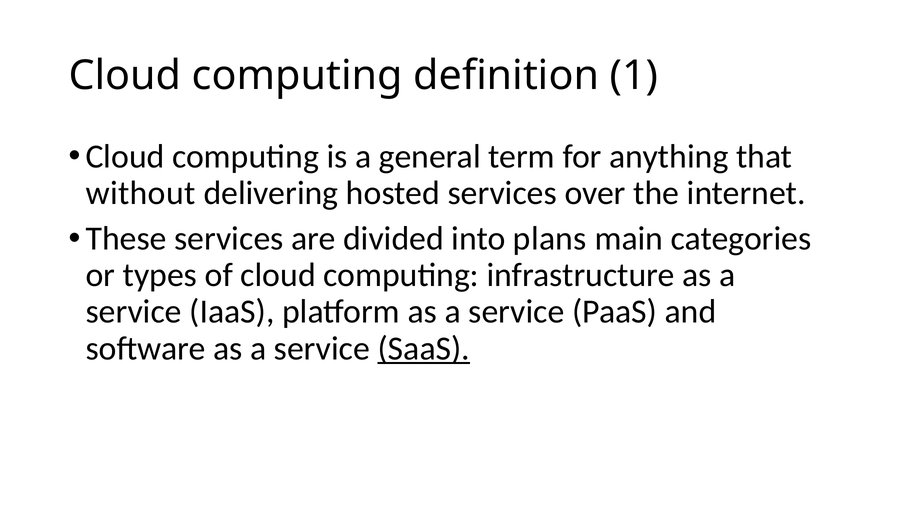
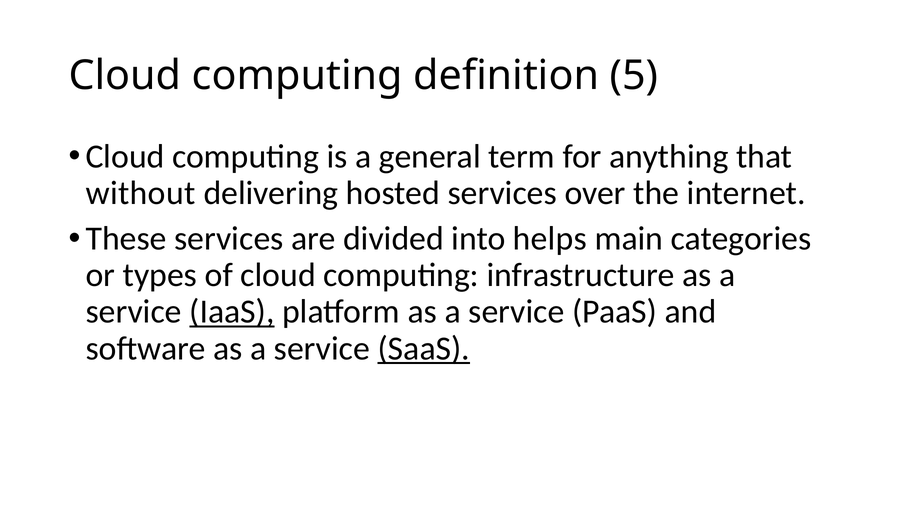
1: 1 -> 5 (634, 76)
plans: plans -> helps (550, 239)
IaaS underline: none -> present (232, 312)
